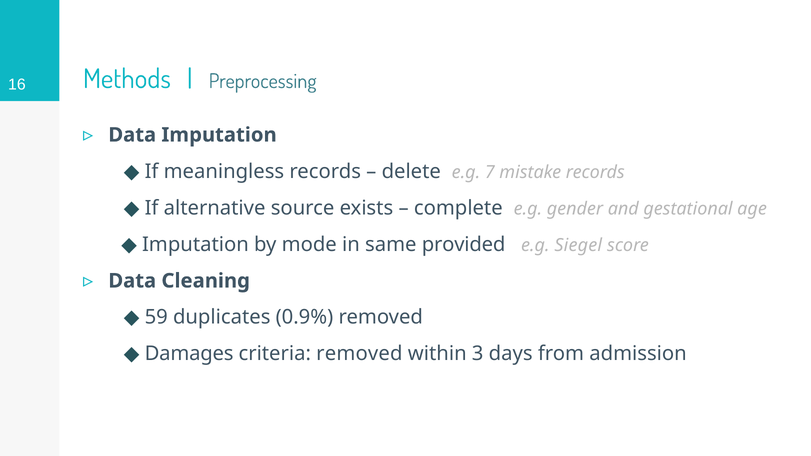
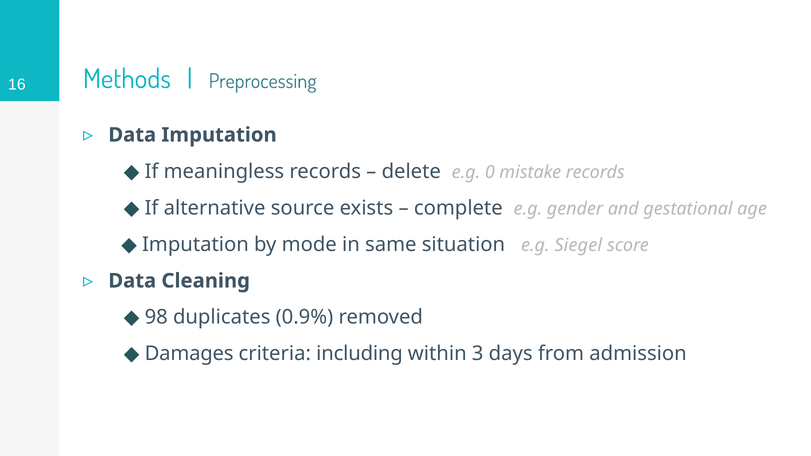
7: 7 -> 0 (490, 172)
provided: provided -> situation (463, 244)
59: 59 -> 98 (156, 317)
criteria removed: removed -> including (360, 354)
